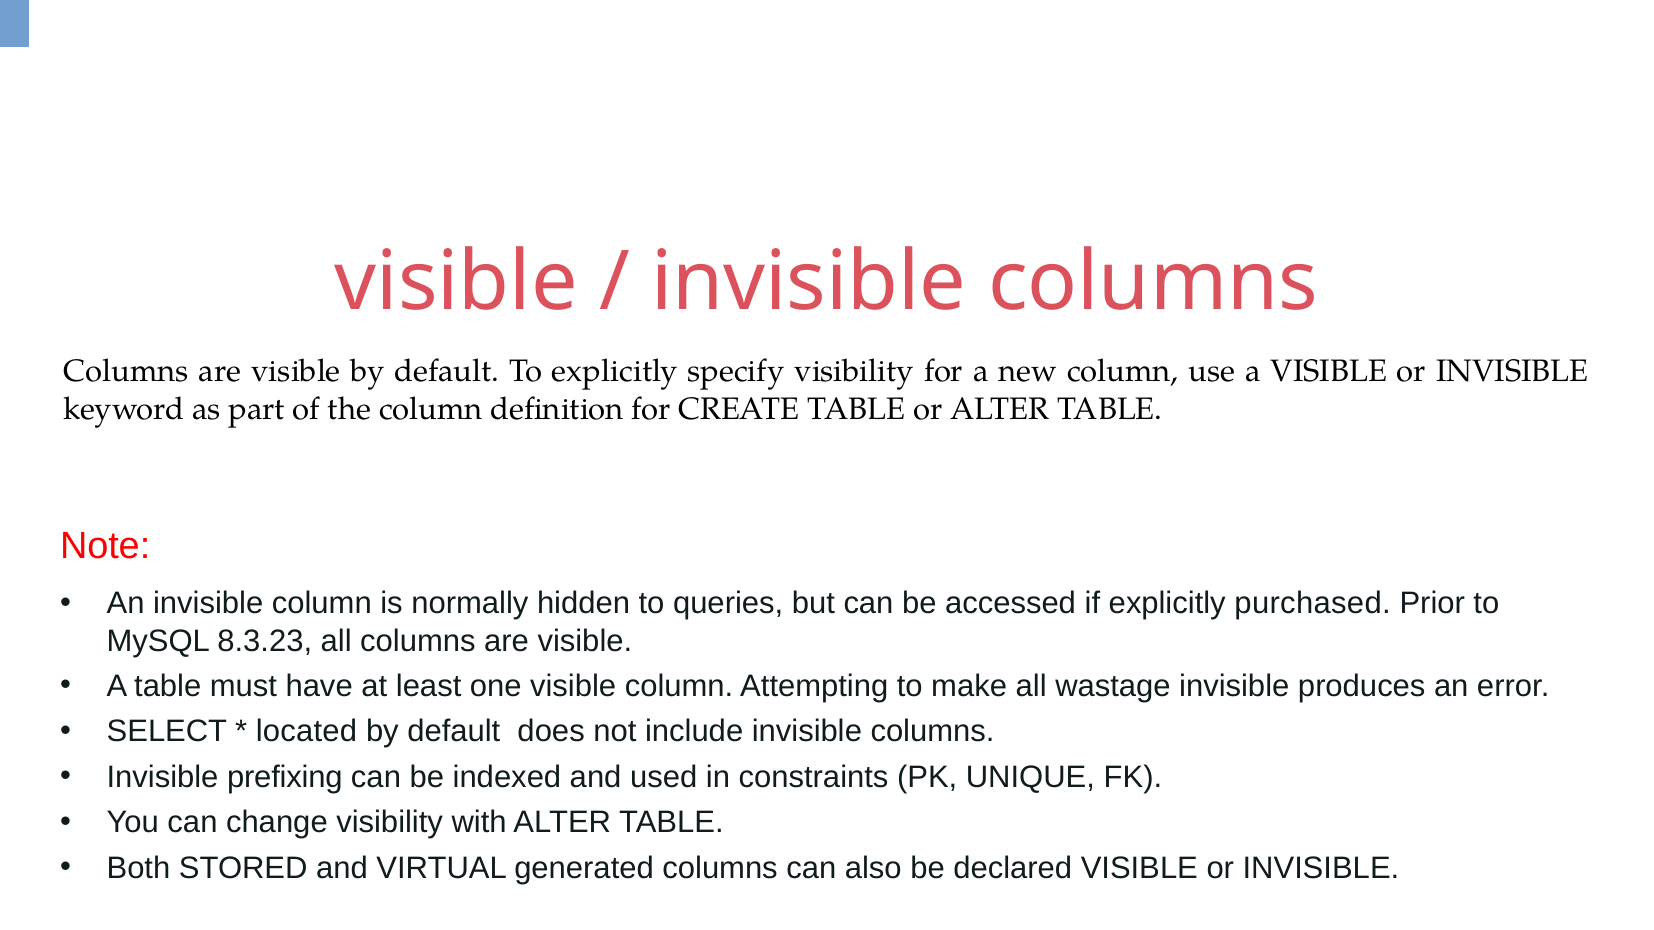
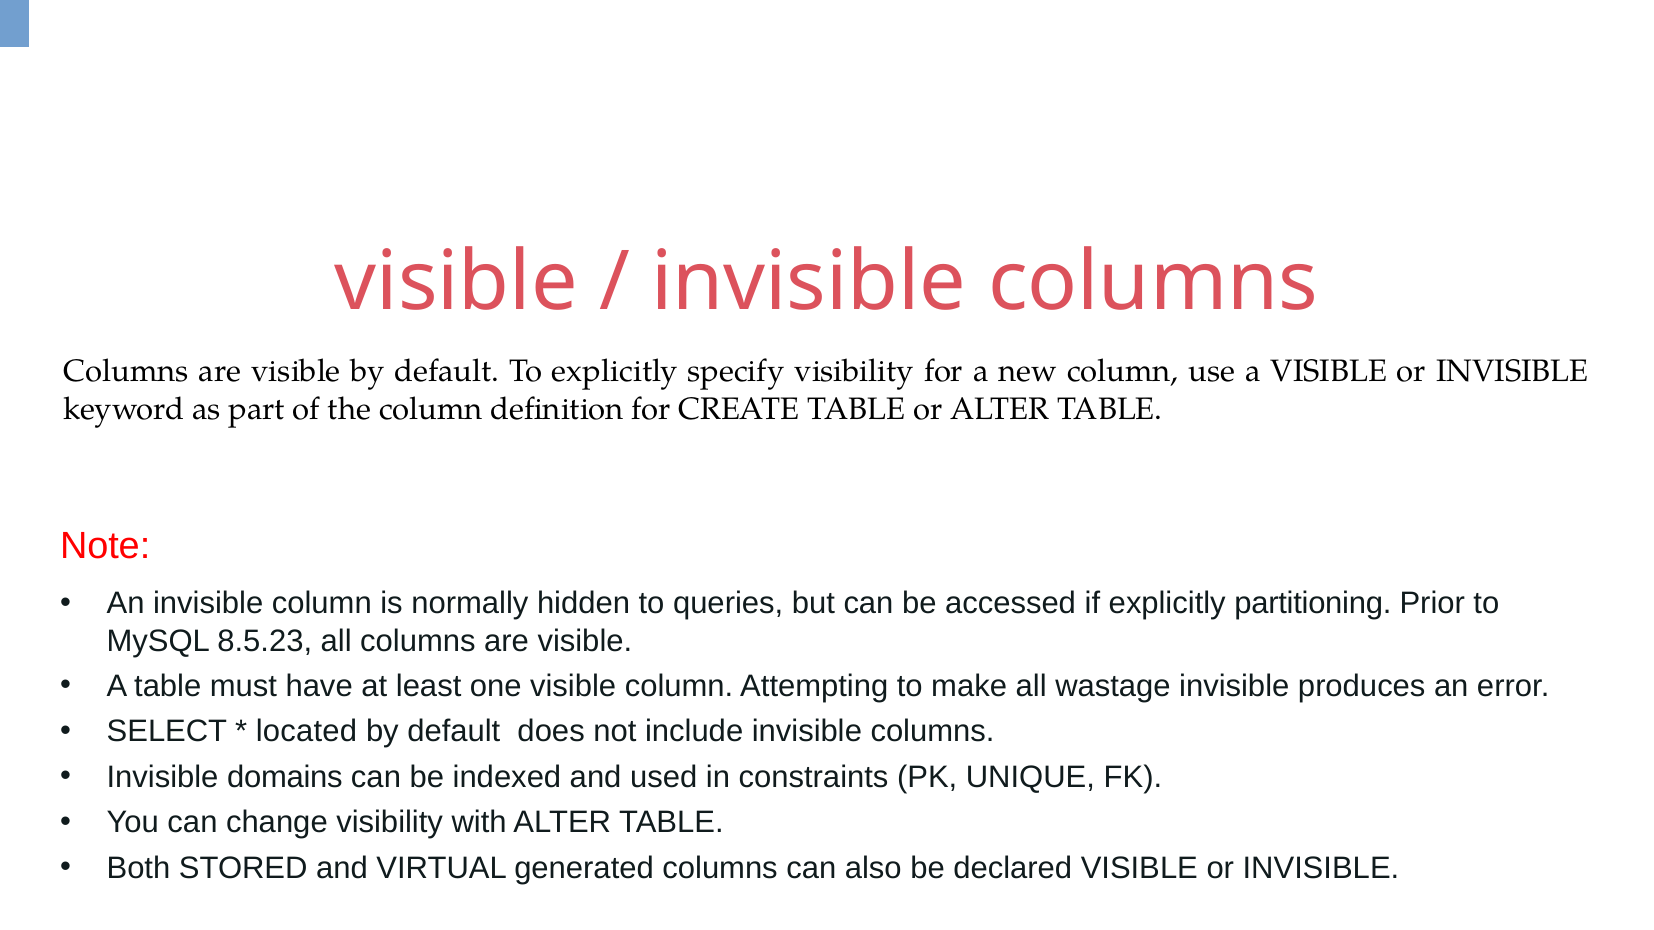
purchased: purchased -> partitioning (1313, 604)
8.3.23: 8.3.23 -> 8.5.23 (265, 641)
prefixing: prefixing -> domains (285, 777)
